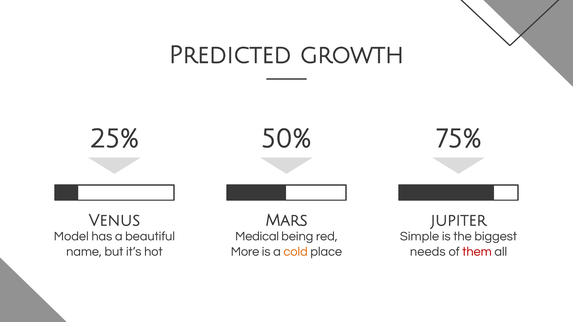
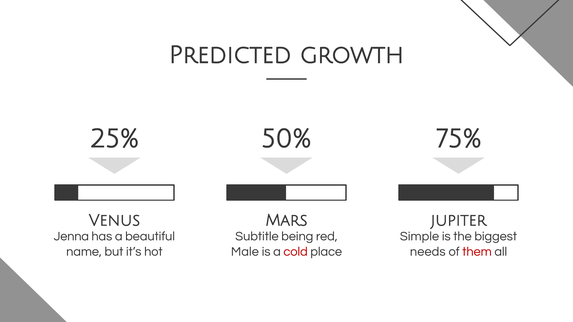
Model: Model -> Jenna (71, 236)
Medical: Medical -> Subtitle (257, 236)
More: More -> Male (245, 252)
cold colour: orange -> red (296, 252)
